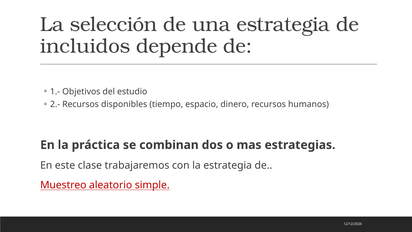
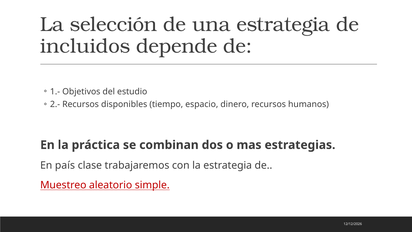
este: este -> país (65, 165)
